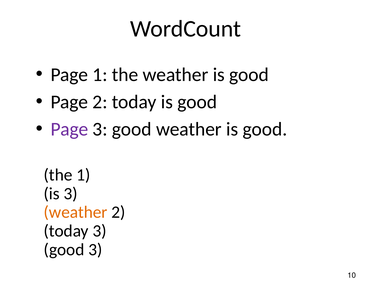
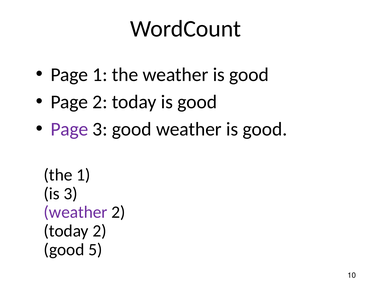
weather colour: orange -> purple (76, 212)
today 3: 3 -> 2 (100, 231)
good 3: 3 -> 5 (95, 249)
